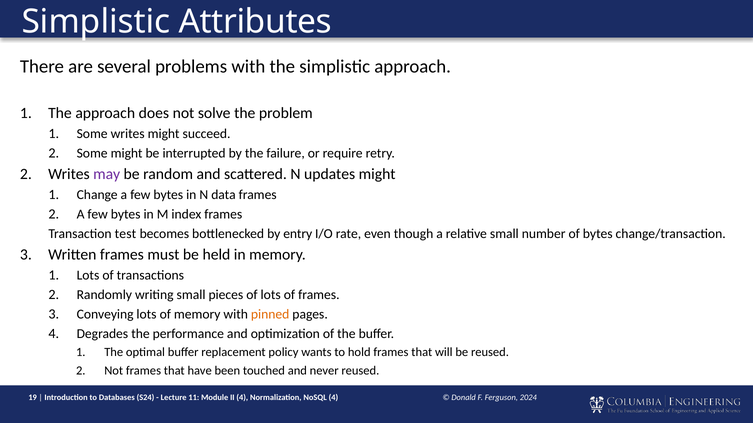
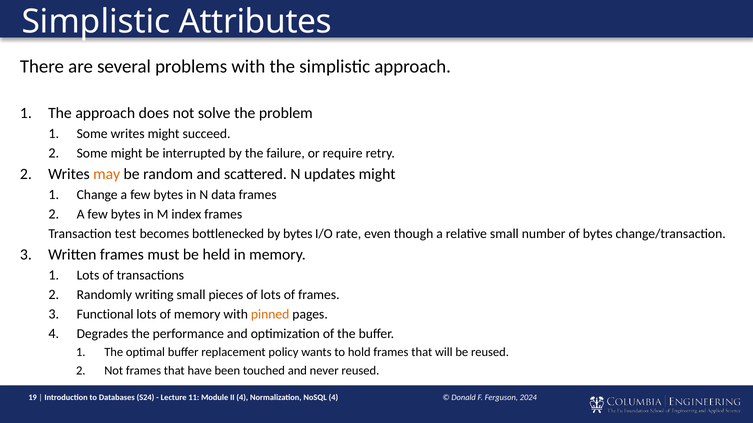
may colour: purple -> orange (107, 174)
by entry: entry -> bytes (298, 234)
Conveying: Conveying -> Functional (105, 315)
